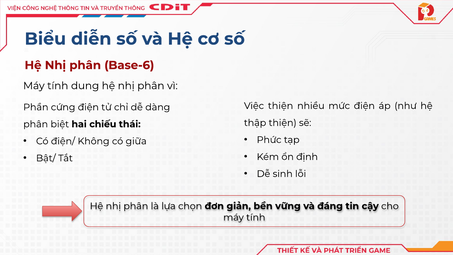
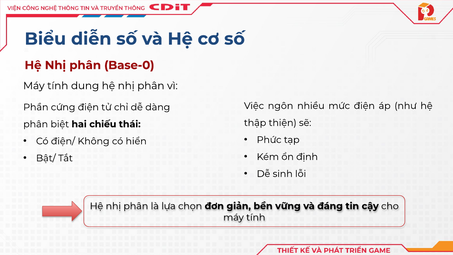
Base-6: Base-6 -> Base-0 (129, 65)
Việc thiện: thiện -> ngôn (281, 106)
giữa: giữa -> hiển (136, 141)
